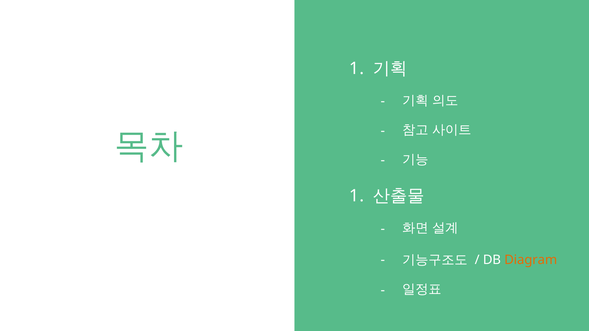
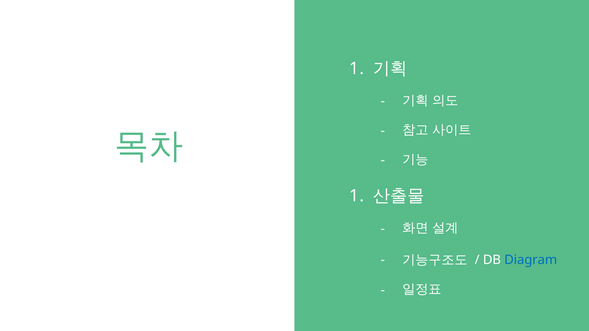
Diagram colour: orange -> blue (531, 260)
